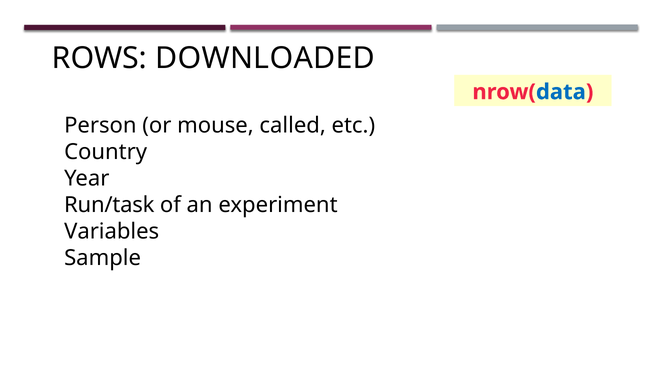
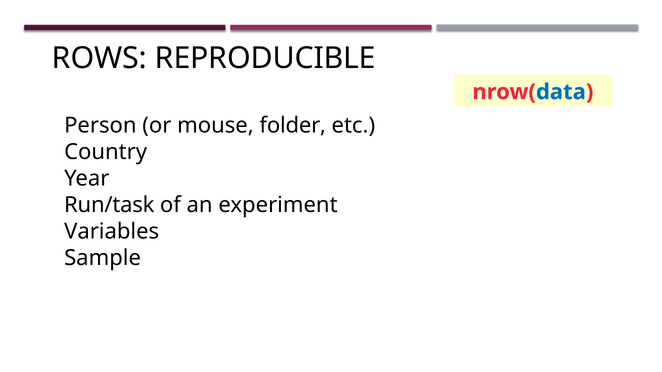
DOWNLOADED: DOWNLOADED -> REPRODUCIBLE (265, 58)
called: called -> folder (293, 126)
